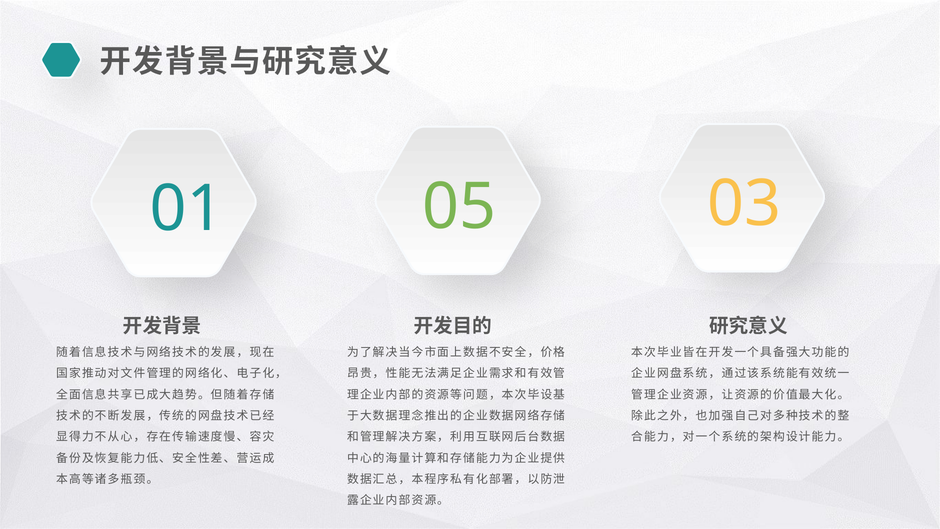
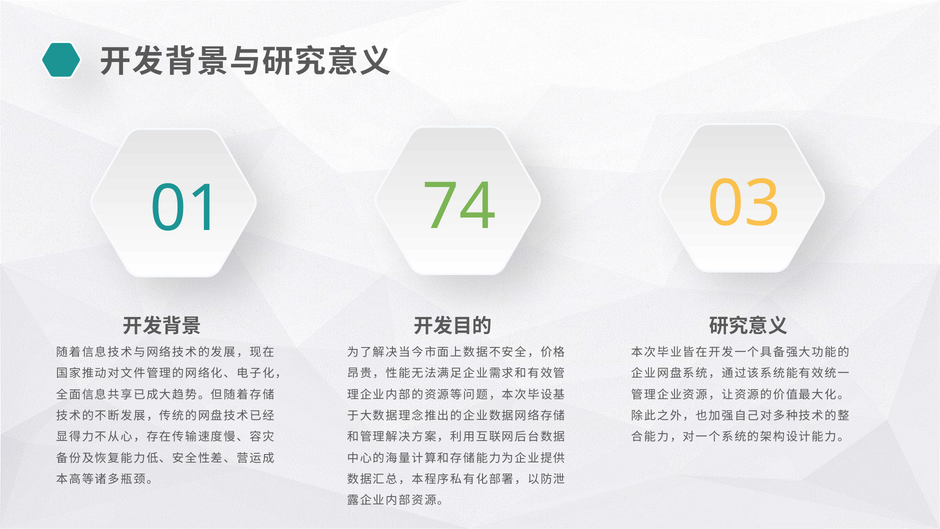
05: 05 -> 74 (459, 207)
